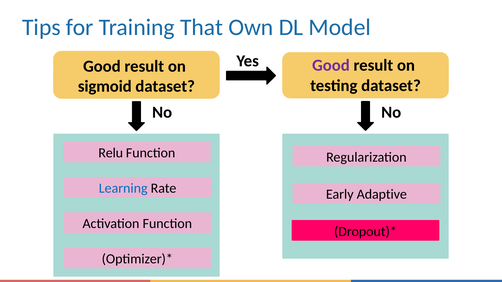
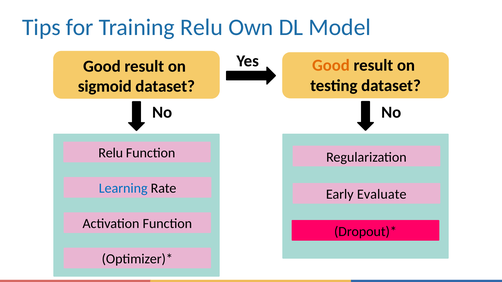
Training That: That -> Relu (202, 27)
Good colour: purple -> orange (331, 66)
Adaptive: Adaptive -> Evaluate (382, 195)
